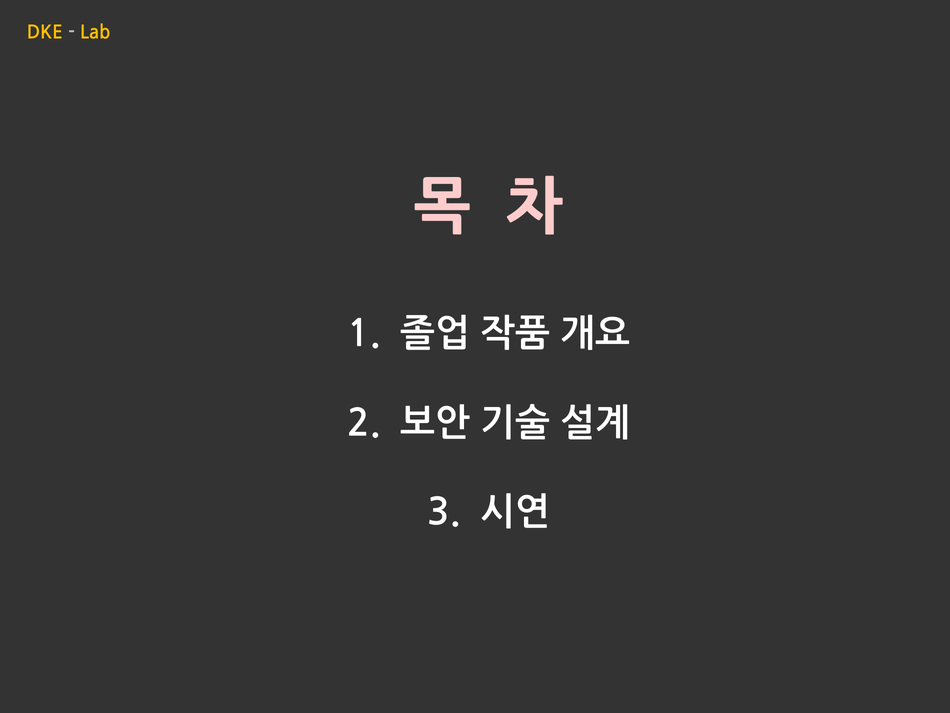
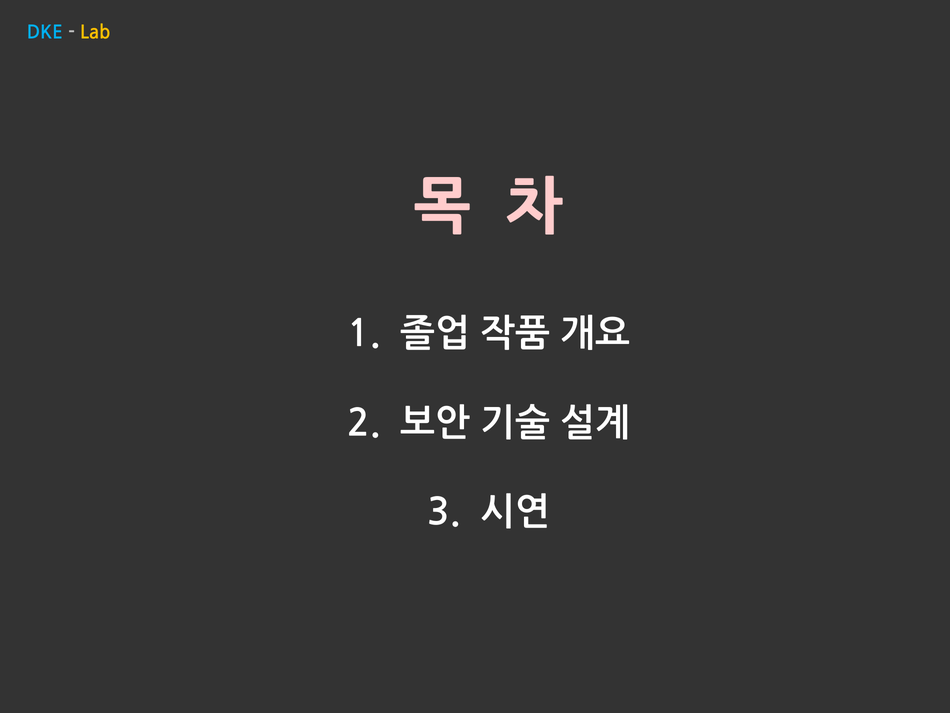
DKE colour: yellow -> light blue (45, 33)
